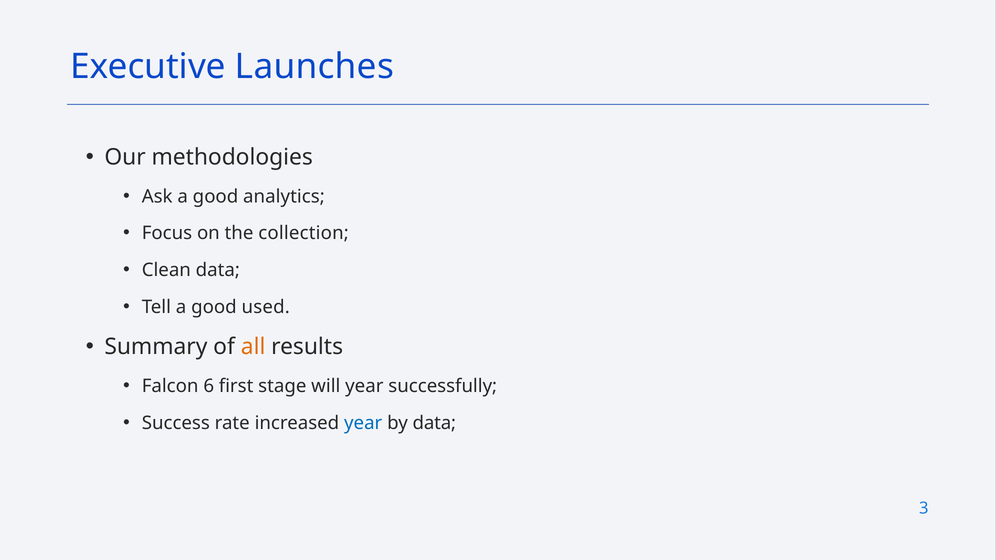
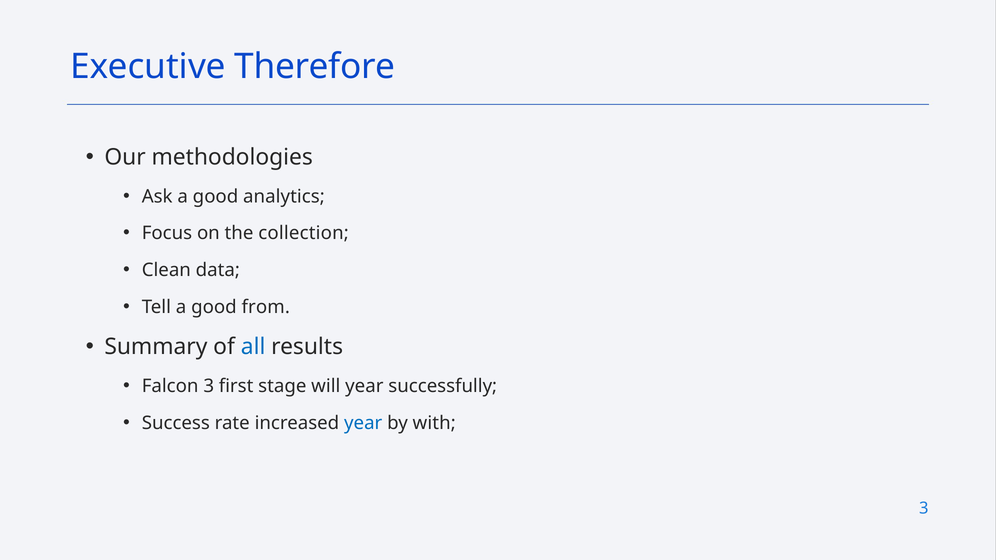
Launches: Launches -> Therefore (315, 67)
used: used -> from (266, 307)
all colour: orange -> blue (253, 347)
Falcon 6: 6 -> 3 (209, 386)
by data: data -> with (434, 423)
